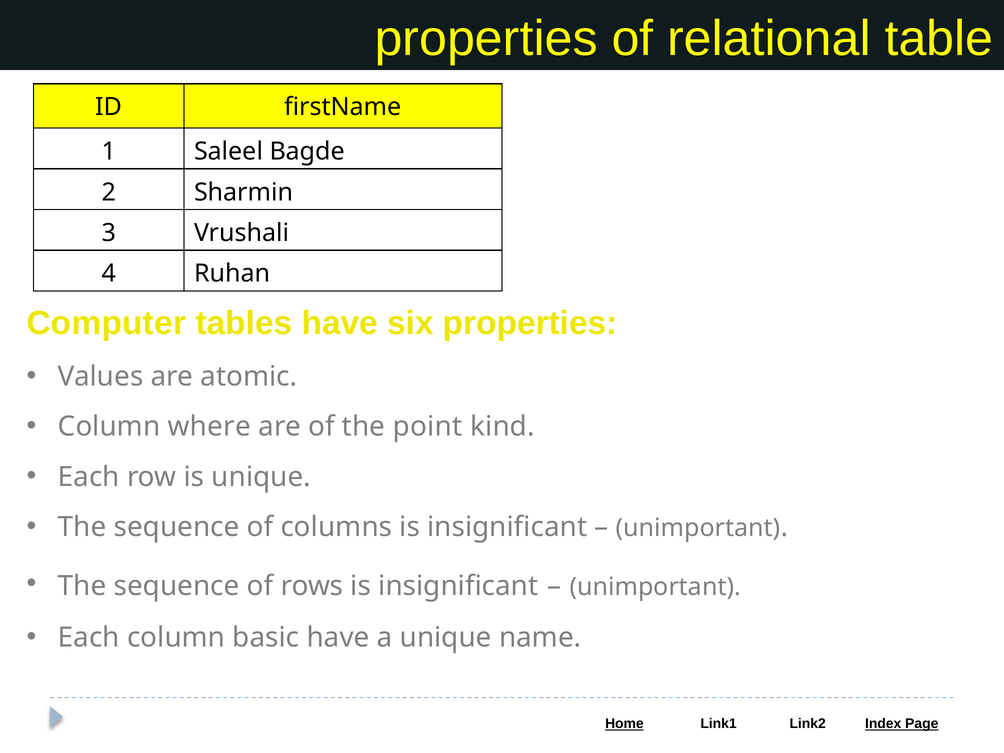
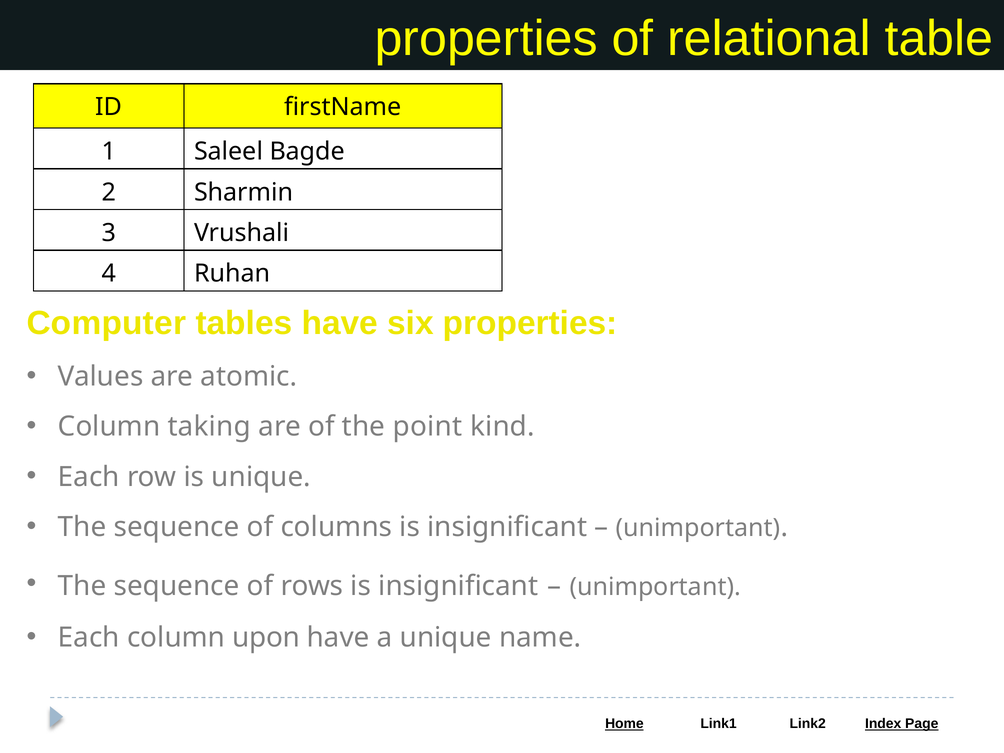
where: where -> taking (209, 427)
basic: basic -> upon (266, 638)
